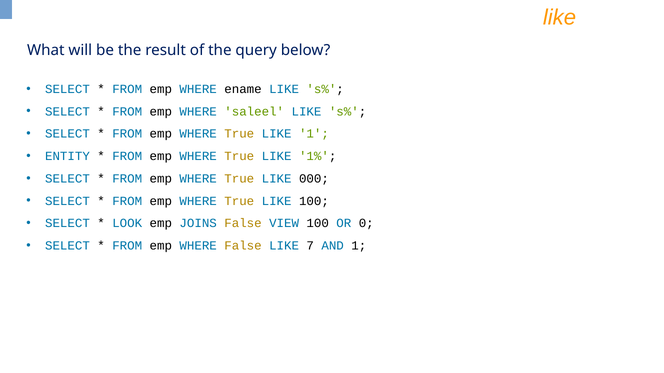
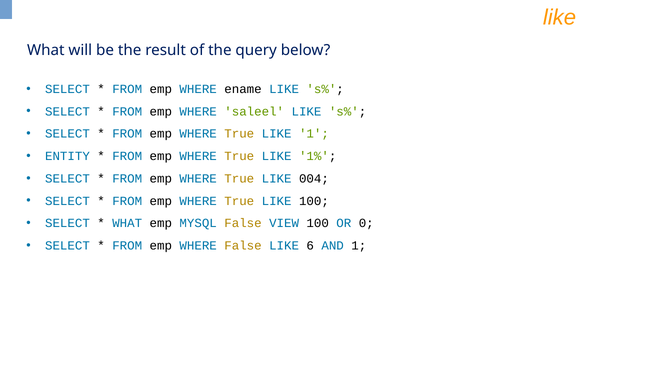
000: 000 -> 004 (314, 179)
LOOK: LOOK -> WHAT (127, 224)
JOINS: JOINS -> MYSQL (198, 224)
7: 7 -> 6 (310, 246)
